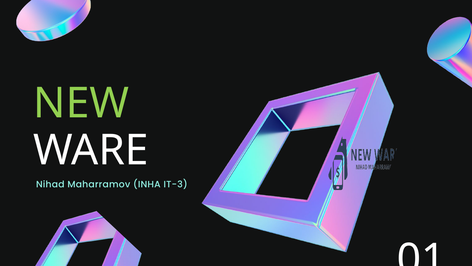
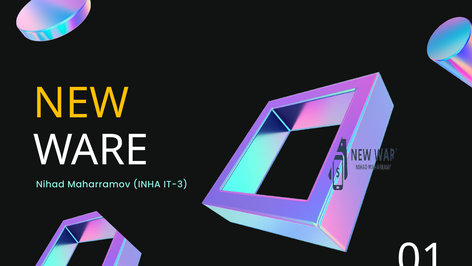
NEW colour: light green -> yellow (81, 103)
